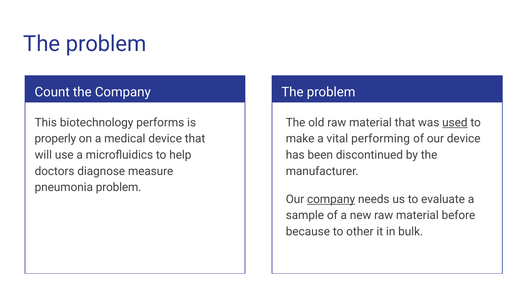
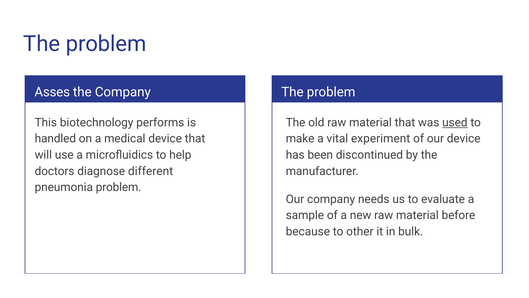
Count: Count -> Asses (52, 92)
properly: properly -> handled (55, 139)
performing: performing -> experiment (381, 139)
measure: measure -> different (151, 171)
company underline: present -> none (331, 199)
